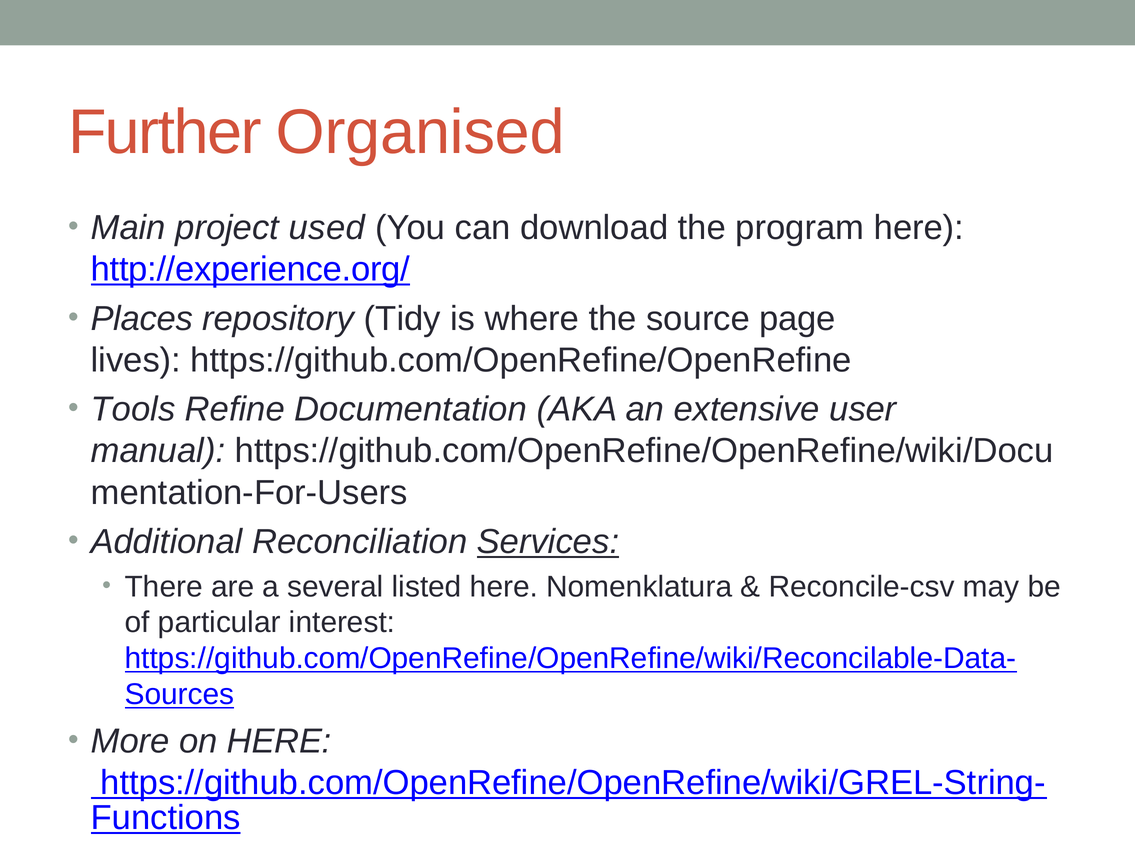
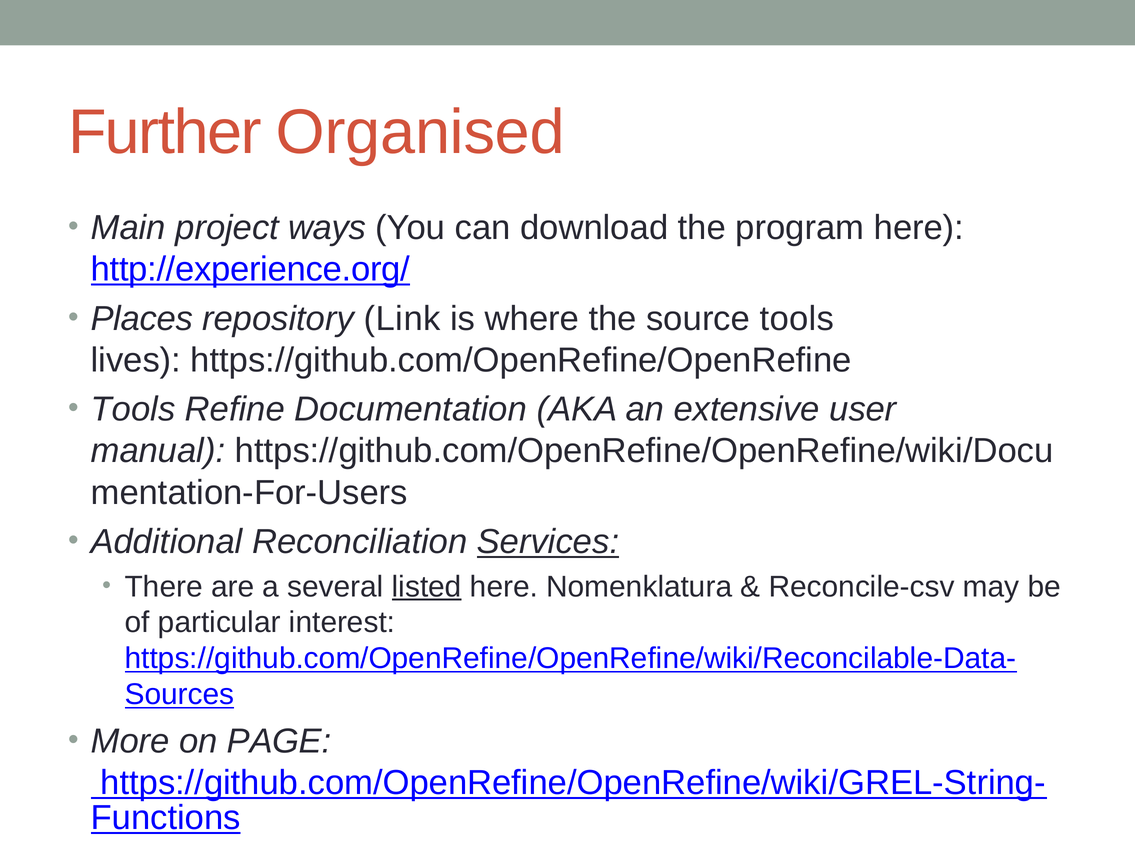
used: used -> ways (327, 228)
Tidy: Tidy -> Link (402, 318)
source page: page -> tools (797, 318)
listed underline: none -> present (427, 586)
on HERE: HERE -> PAGE (279, 741)
